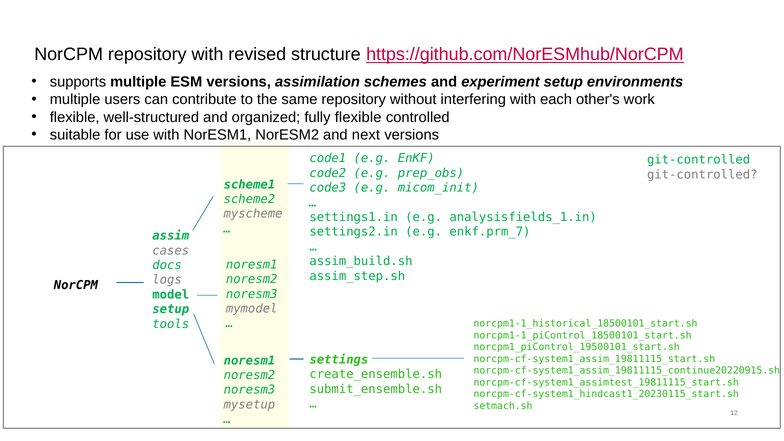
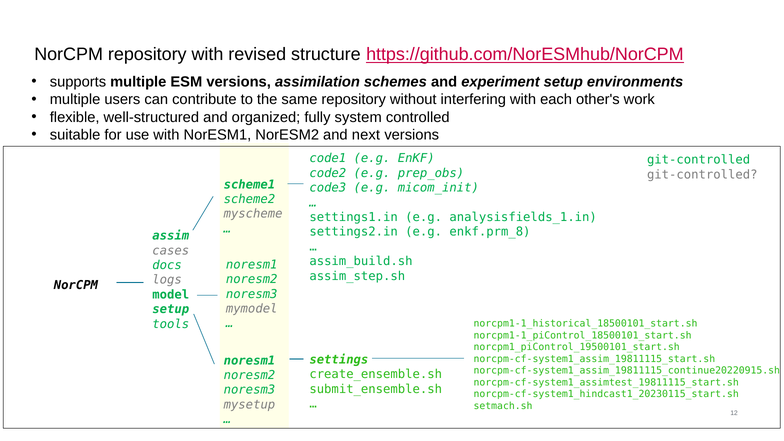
fully flexible: flexible -> system (358, 117)
enkf.prm_7: enkf.prm_7 -> enkf.prm_8 (490, 232)
